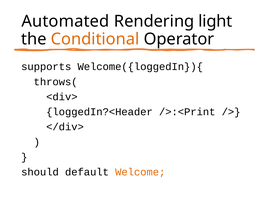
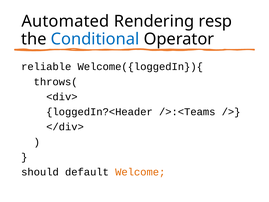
light: light -> resp (215, 21)
Conditional colour: orange -> blue (95, 39)
supports: supports -> reliable (46, 67)
/>:<Print: />:<Print -> />:<Teams (187, 112)
